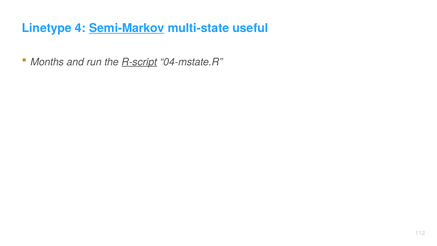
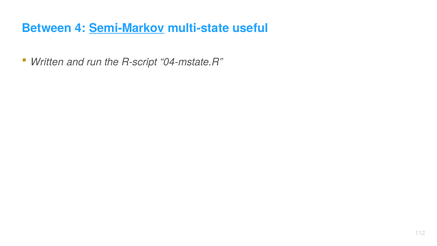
Linetype: Linetype -> Between (47, 28)
Months: Months -> Written (47, 62)
R-script underline: present -> none (139, 62)
